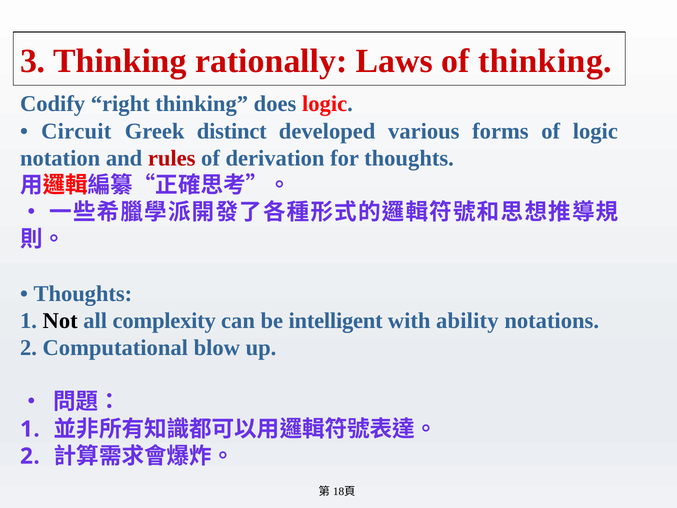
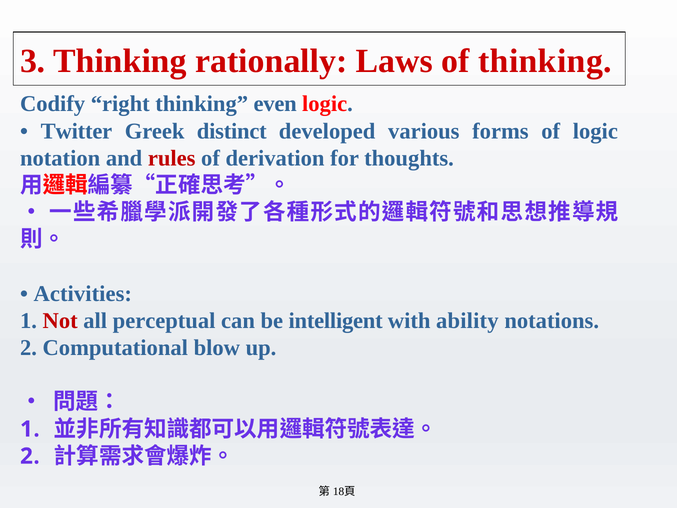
does: does -> even (275, 104)
Circuit: Circuit -> Twitter (76, 131)
Thoughts: Thoughts -> Activities (83, 293)
Not colour: black -> red (60, 321)
complexity: complexity -> perceptual (164, 321)
